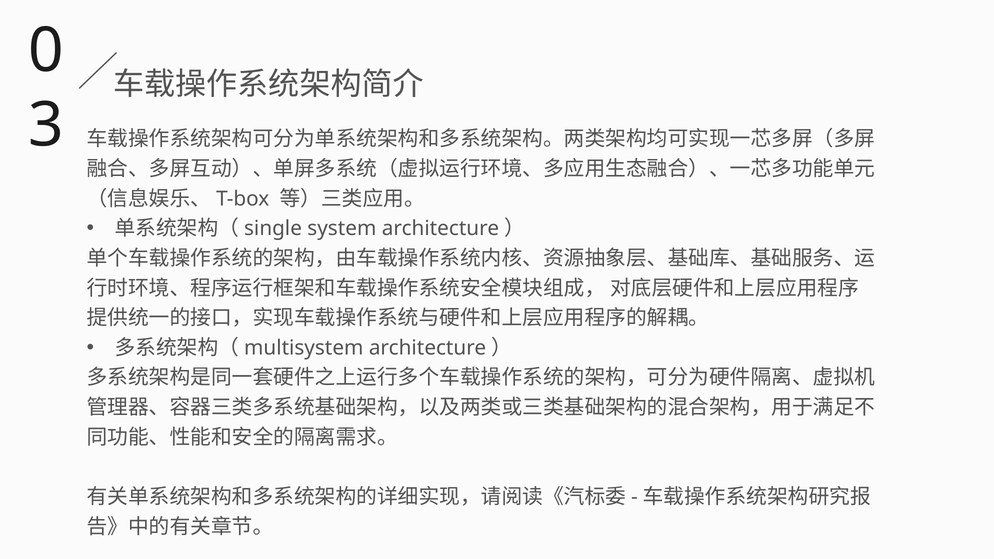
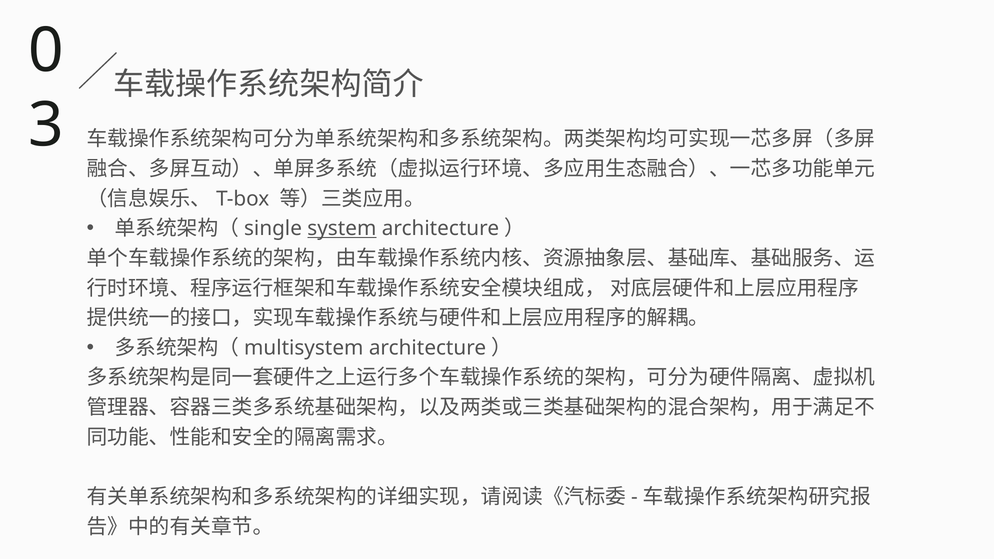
system underline: none -> present (342, 229)
